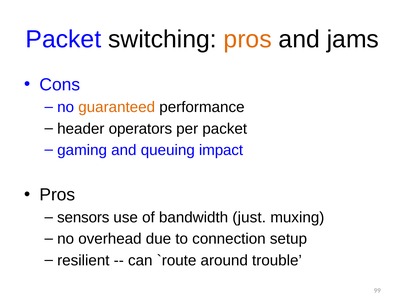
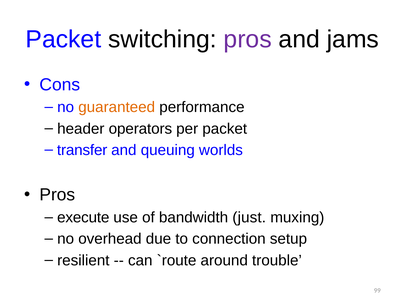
pros colour: orange -> purple (248, 39)
gaming: gaming -> transfer (82, 150)
impact: impact -> worlds (221, 150)
sensors: sensors -> execute (83, 217)
